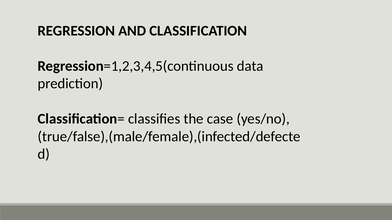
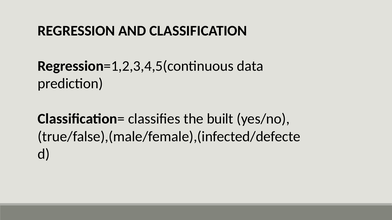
case: case -> built (220, 119)
